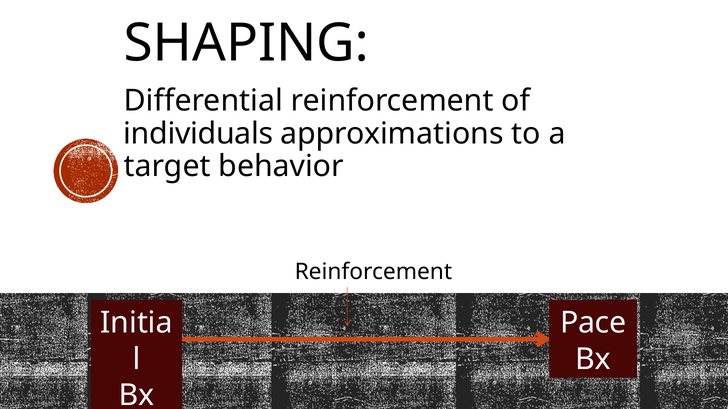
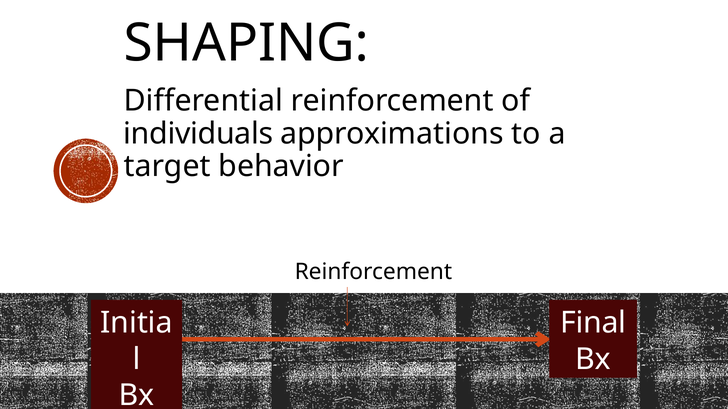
Pace: Pace -> Final (593, 323)
